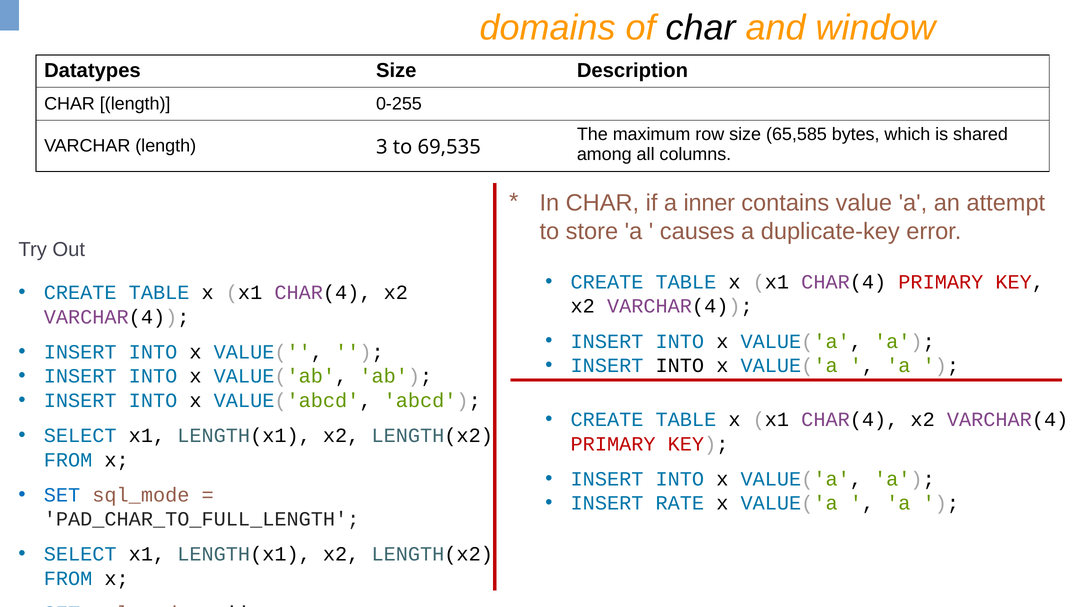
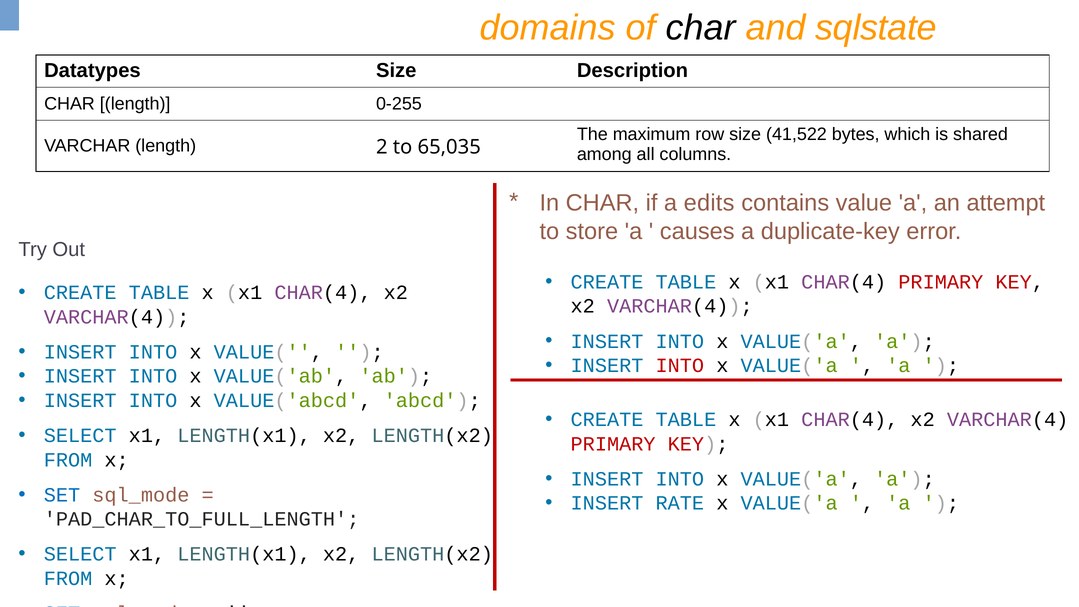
window: window -> sqlstate (876, 28)
65,585: 65,585 -> 41,522 (796, 134)
3: 3 -> 2 (382, 147)
69,535: 69,535 -> 65,035 (449, 147)
inner: inner -> edits (709, 203)
INTO colour: black -> red (680, 366)
